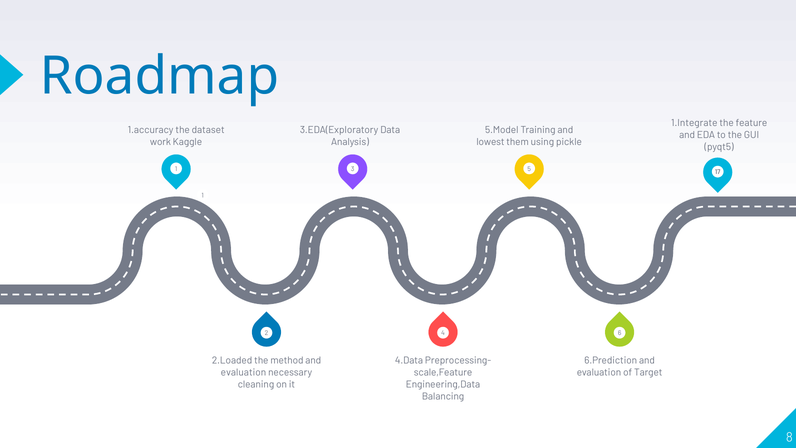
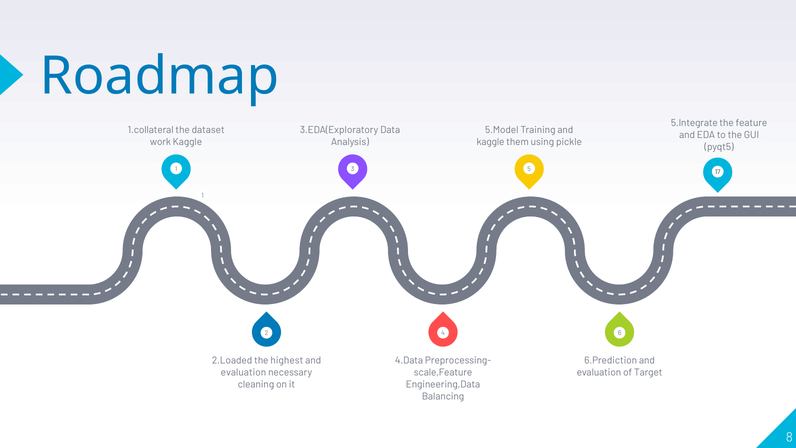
1.Integrate: 1.Integrate -> 5.Integrate (694, 123)
1.accuracy: 1.accuracy -> 1.collateral (151, 130)
lowest: lowest -> kaggle (490, 142)
method: method -> highest (287, 360)
